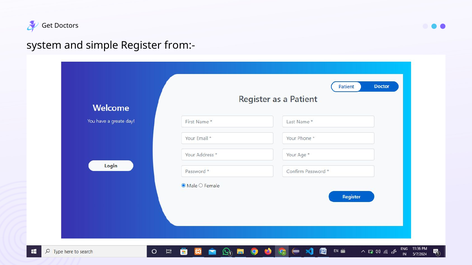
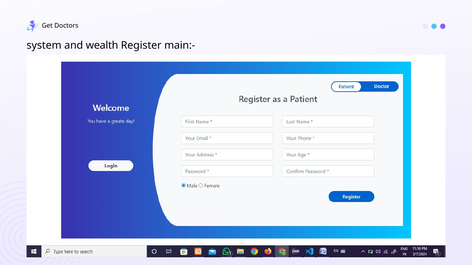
simple: simple -> wealth (102, 46)
from:-: from:- -> main:- (180, 46)
